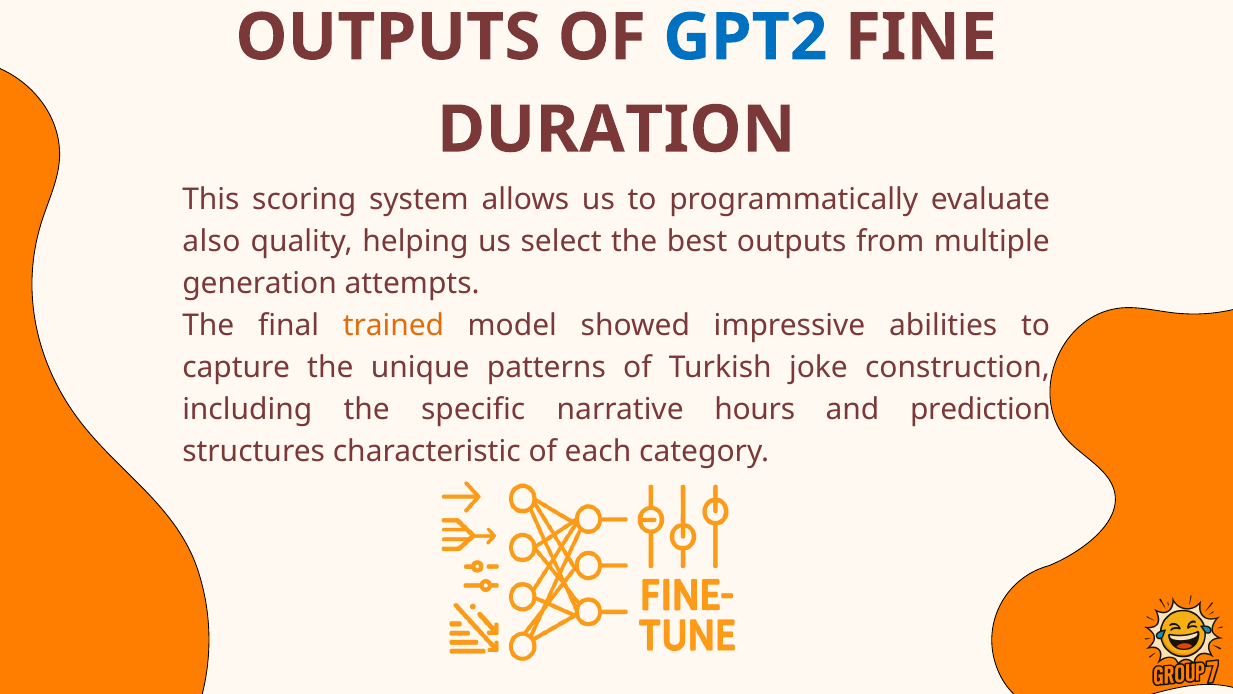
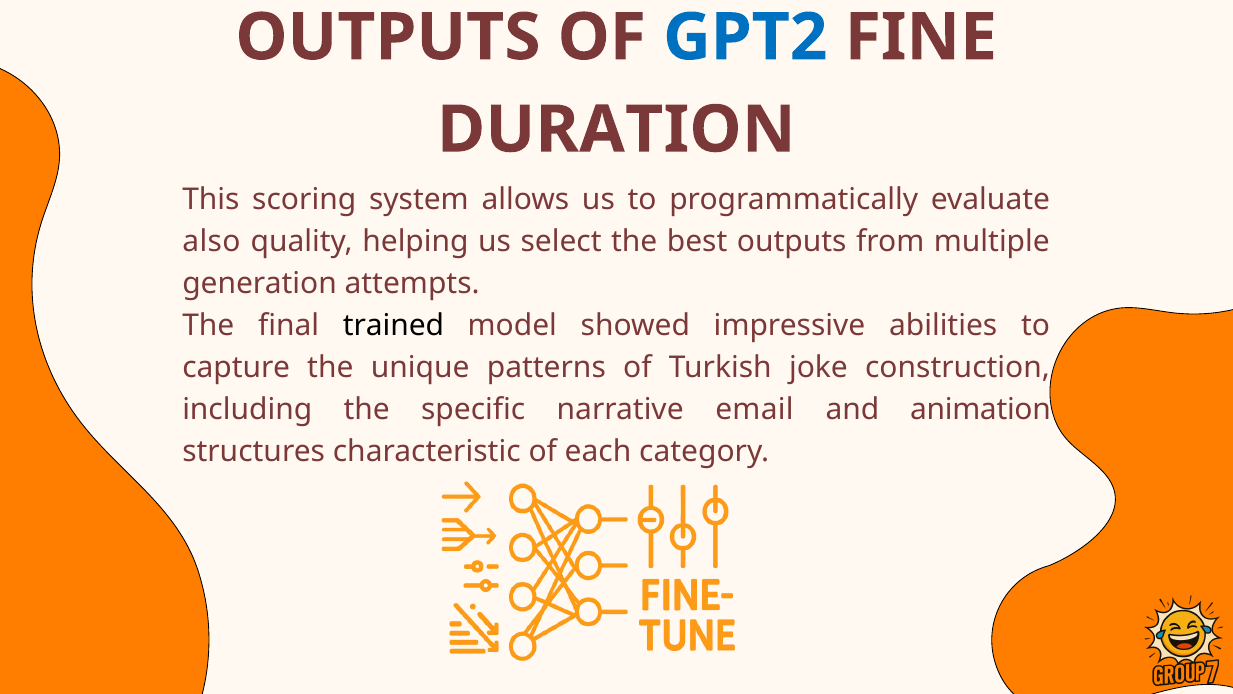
trained colour: orange -> black (393, 325)
hours: hours -> email (754, 409)
prediction: prediction -> animation (980, 409)
